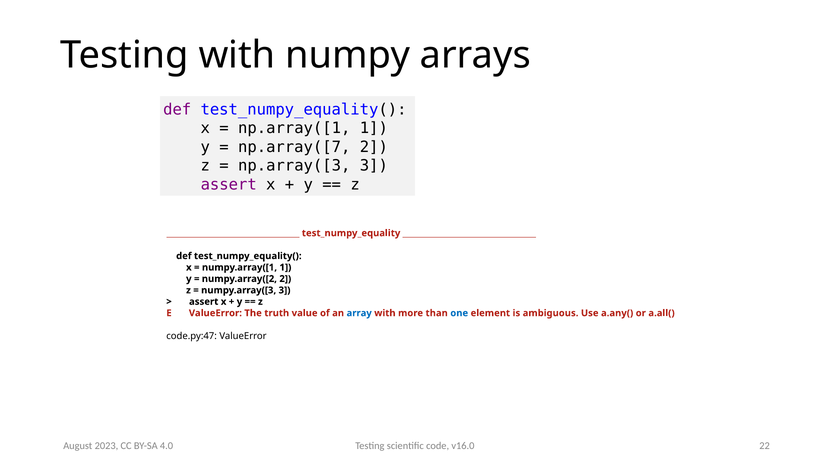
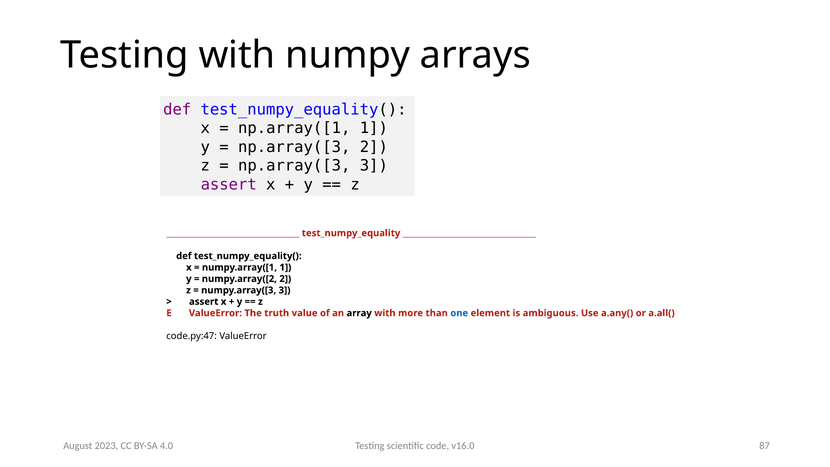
np.array([7: np.array([7 -> np.array([3 (294, 147)
array colour: blue -> black (359, 313)
22: 22 -> 87 (765, 446)
